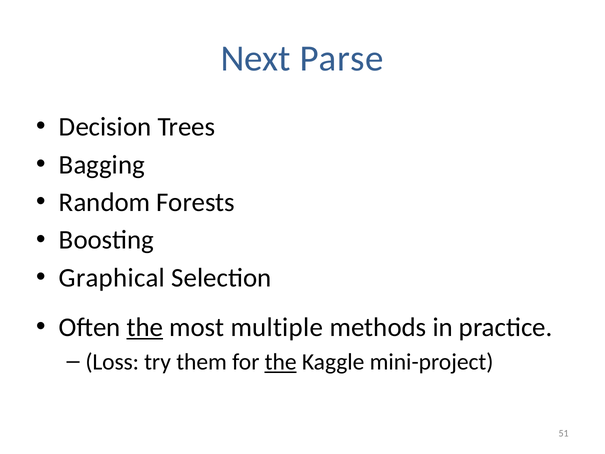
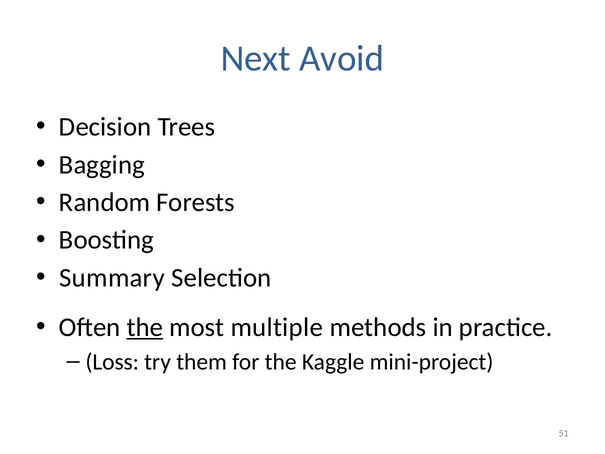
Parse: Parse -> Avoid (342, 59)
Graphical: Graphical -> Summary (112, 278)
the underline: present -> none (281, 362)
